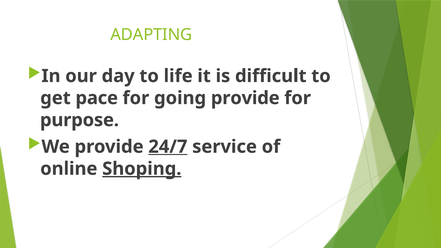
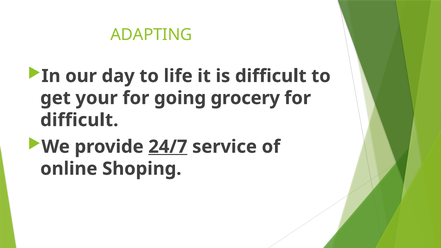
pace: pace -> your (97, 98)
going provide: provide -> grocery (245, 98)
purpose: purpose -> difficult (79, 120)
Shoping underline: present -> none (142, 169)
